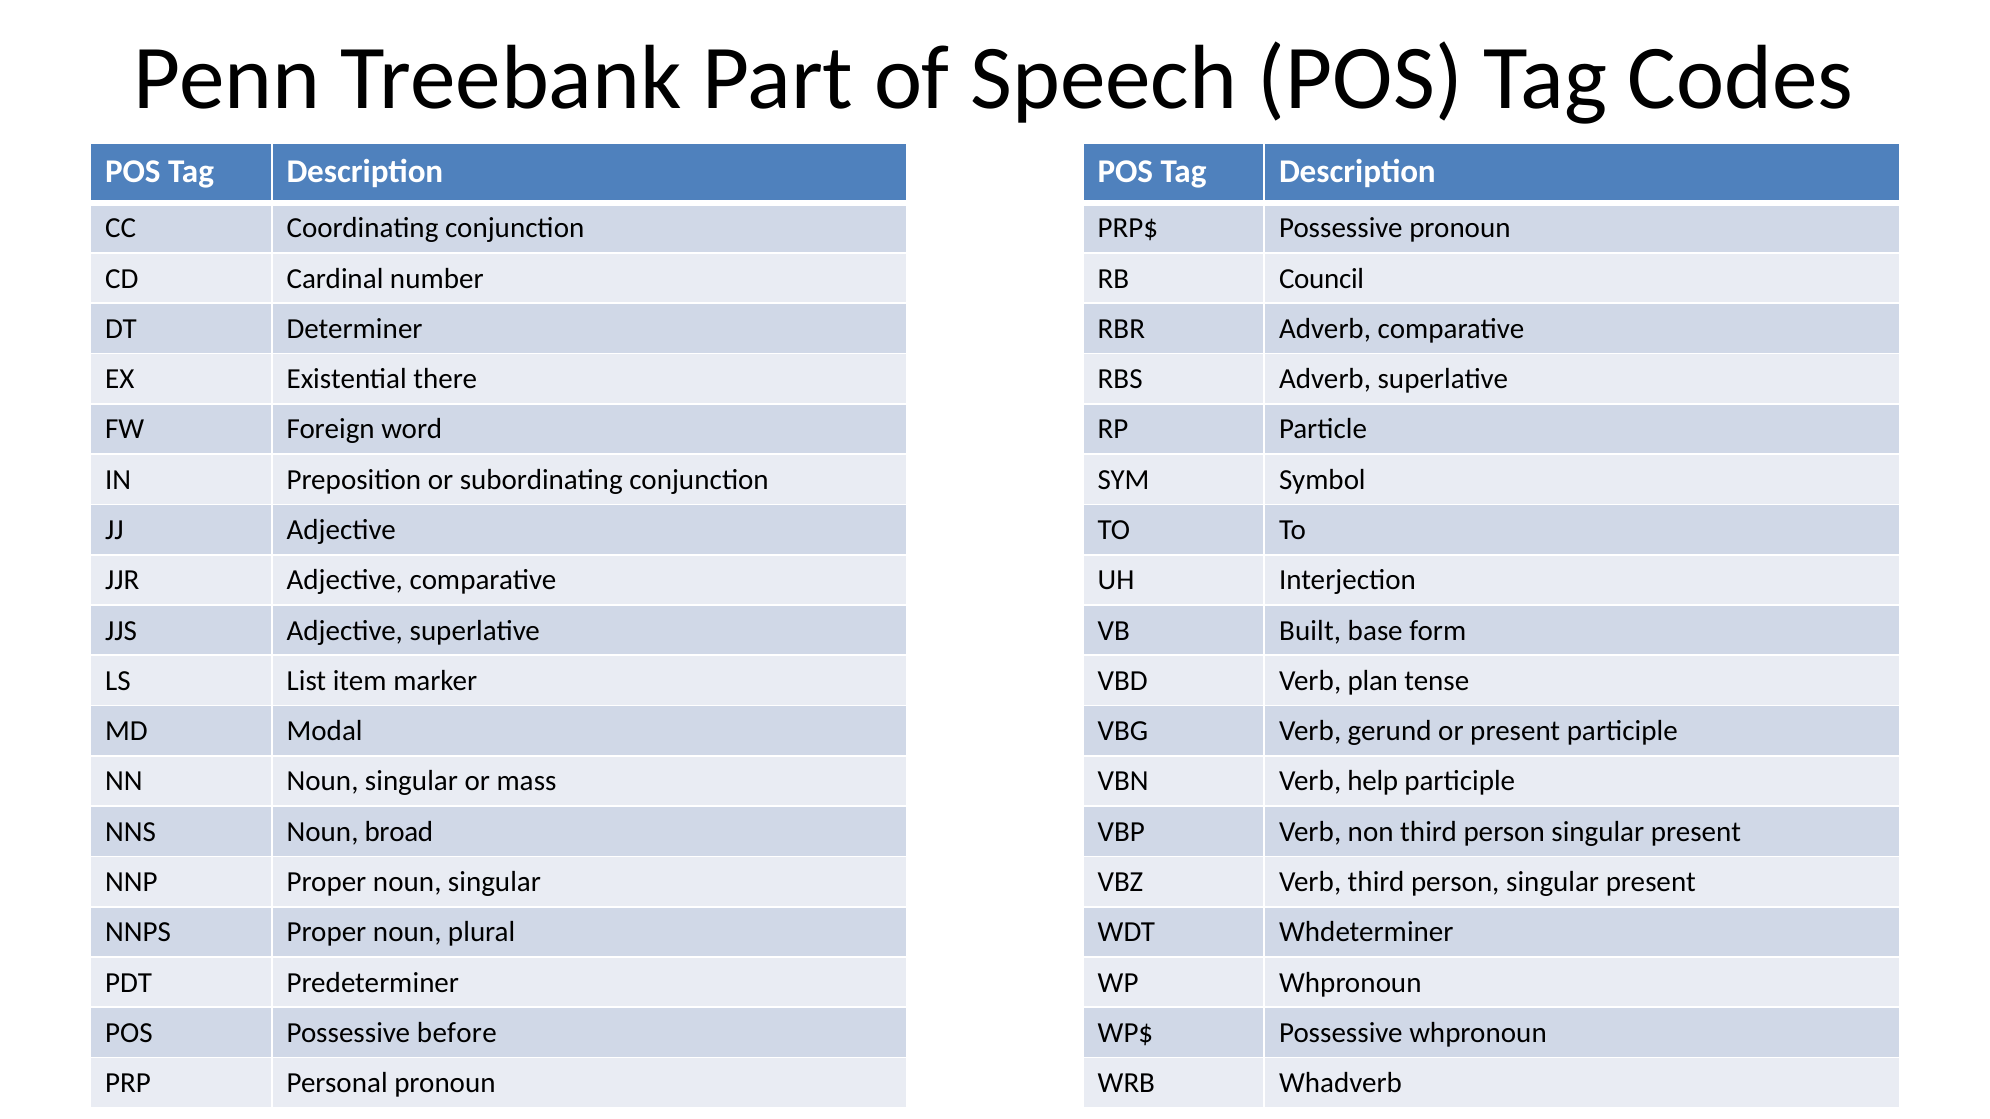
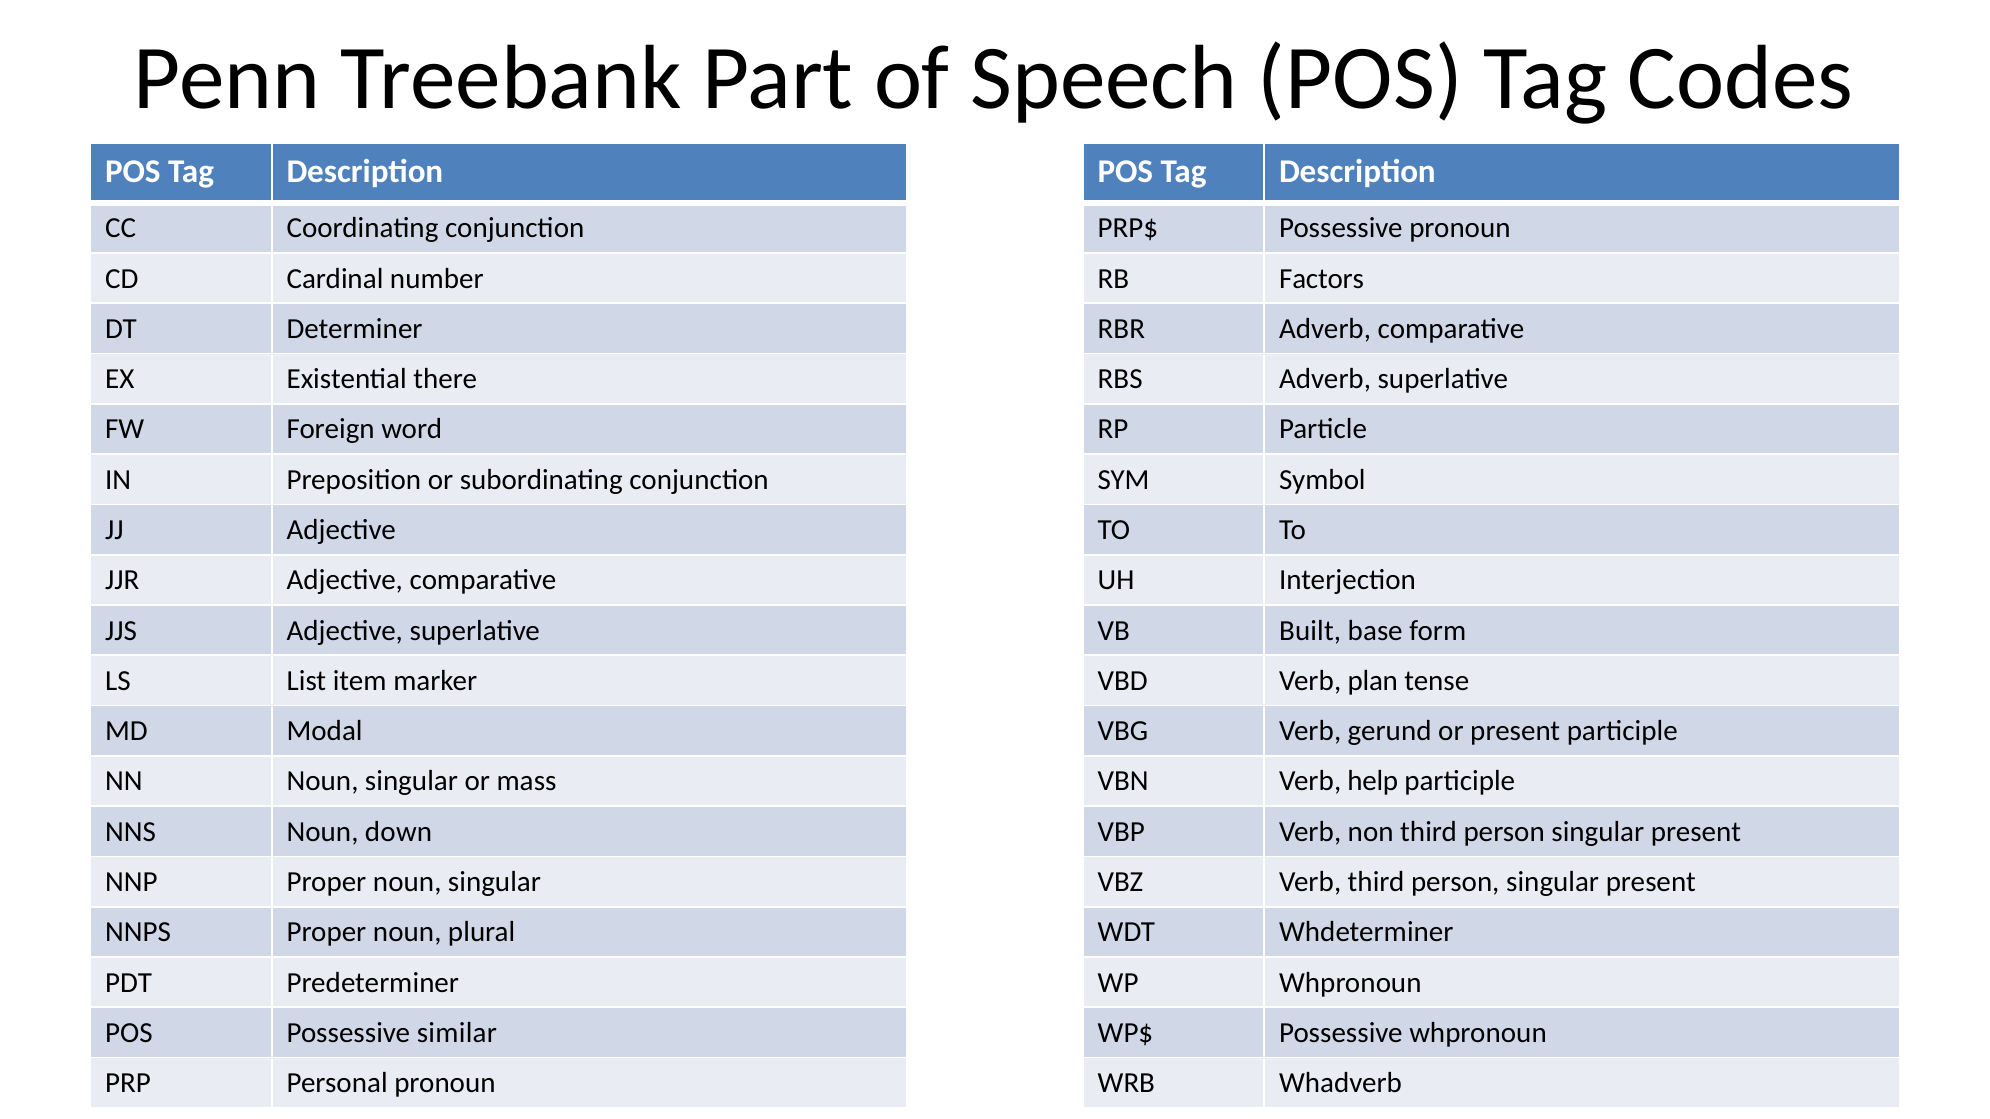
Council: Council -> Factors (1322, 279)
broad: broad -> down (399, 832)
before: before -> similar (457, 1033)
